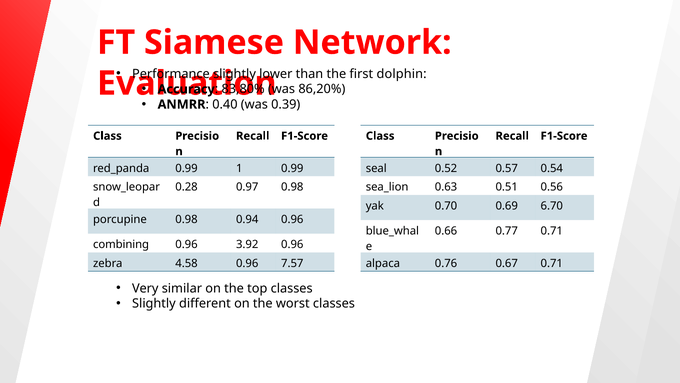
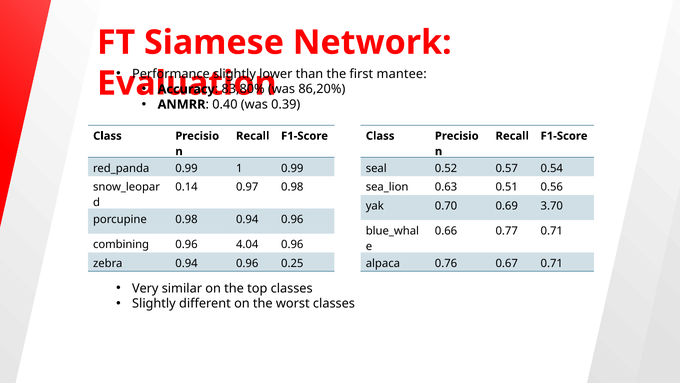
dolphin: dolphin -> mantee (402, 74)
0.28: 0.28 -> 0.14 (187, 187)
6.70: 6.70 -> 3.70 (552, 206)
3.92: 3.92 -> 4.04 (247, 244)
zebra 4.58: 4.58 -> 0.94 (187, 263)
7.57: 7.57 -> 0.25 (292, 263)
